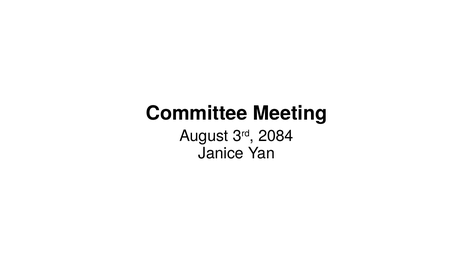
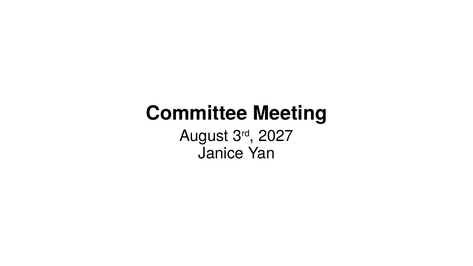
2084: 2084 -> 2027 (276, 136)
